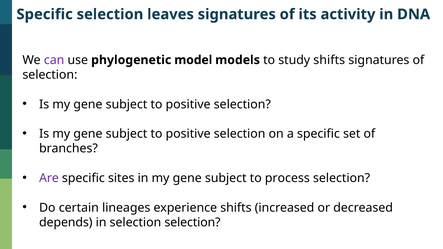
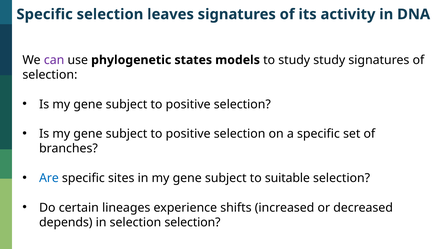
model: model -> states (193, 60)
study shifts: shifts -> study (329, 60)
Are colour: purple -> blue (49, 178)
process: process -> suitable (287, 178)
